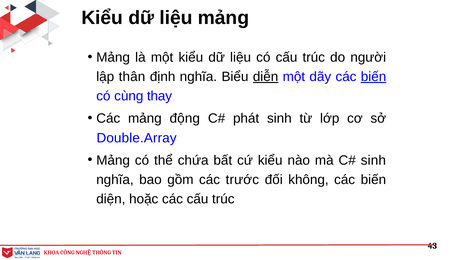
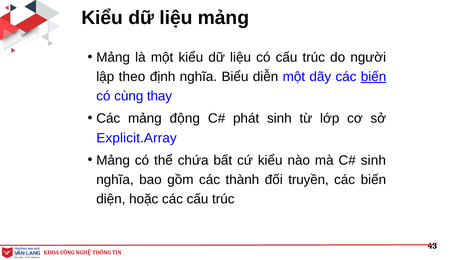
thân: thân -> theo (132, 77)
diễn underline: present -> none (266, 77)
Double.Array: Double.Array -> Explicit.Array (137, 138)
trước: trước -> thành (242, 180)
không: không -> truyền (309, 180)
